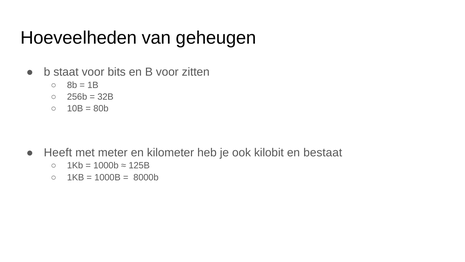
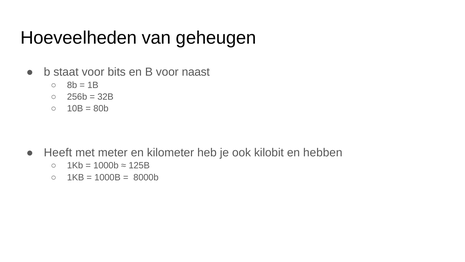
zitten: zitten -> naast (196, 72)
bestaat: bestaat -> hebben (323, 152)
